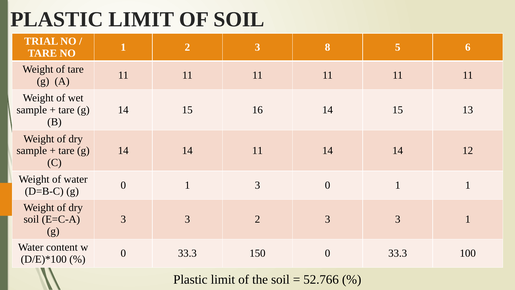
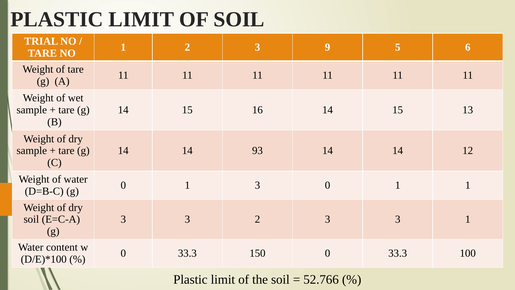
8: 8 -> 9 (328, 47)
14 11: 11 -> 93 (257, 151)
